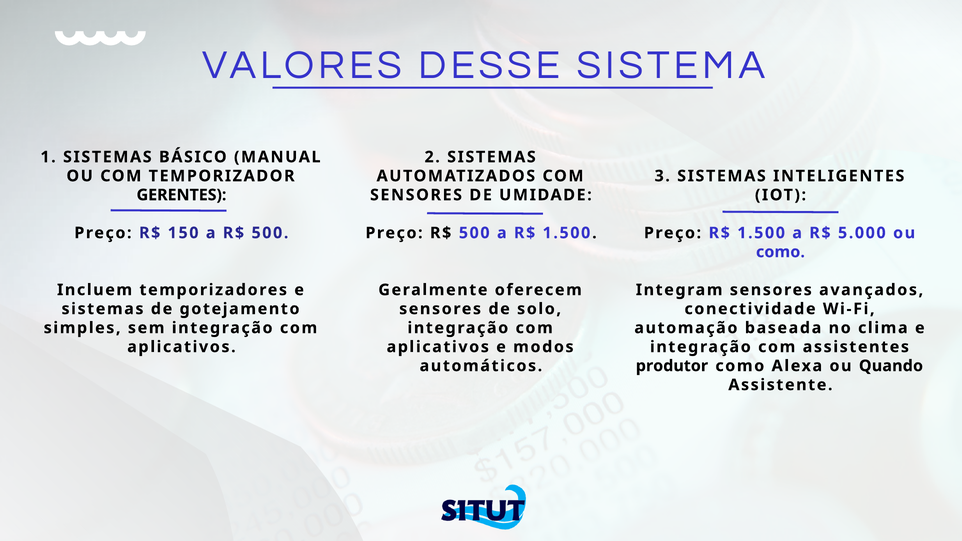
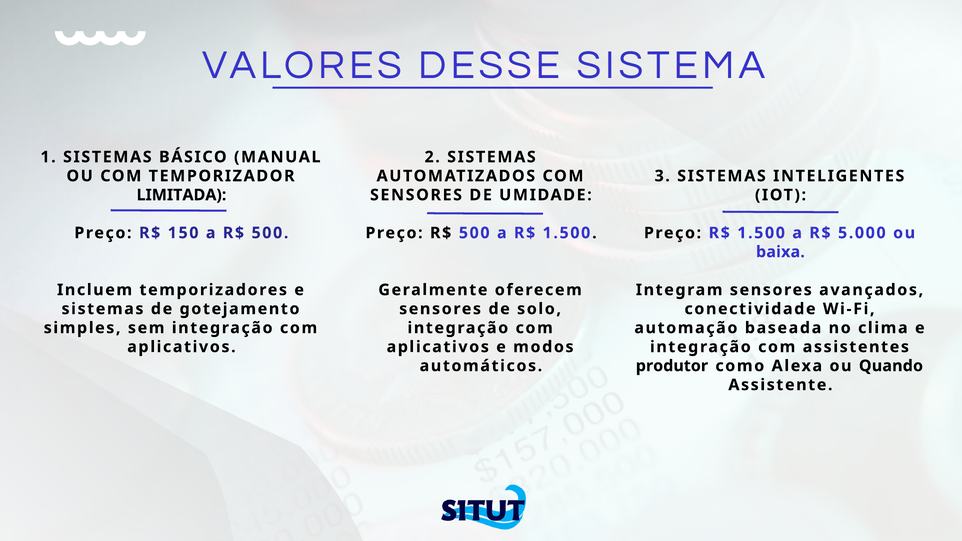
GERENTES: GERENTES -> LIMITADA (181, 195)
como: como -> baixa (780, 252)
